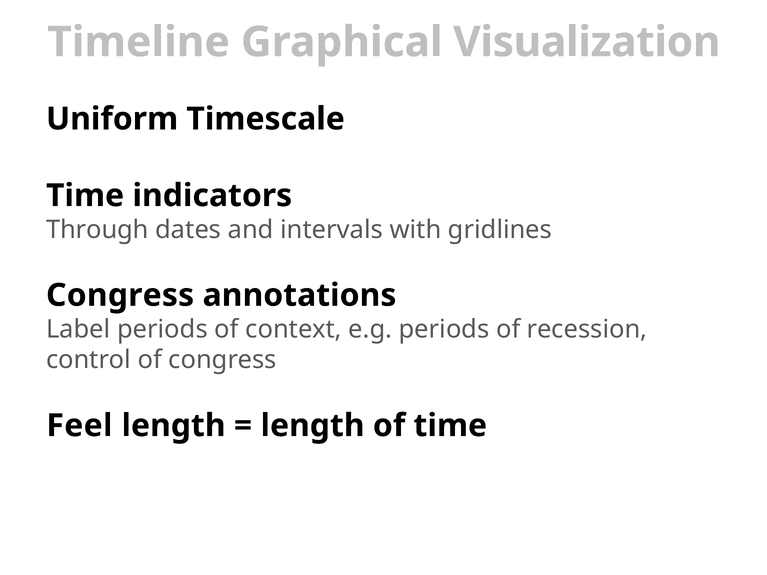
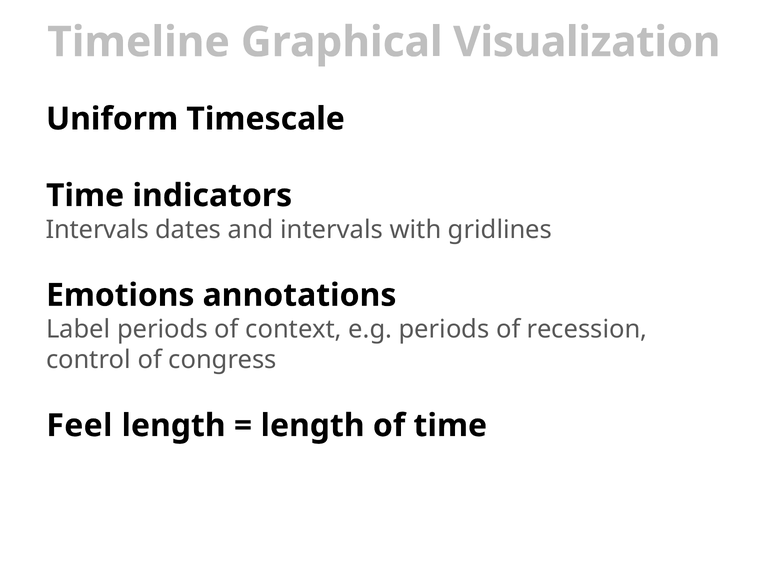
Through: Through -> Intervals (97, 230)
Congress: Congress -> Emotions (120, 295)
